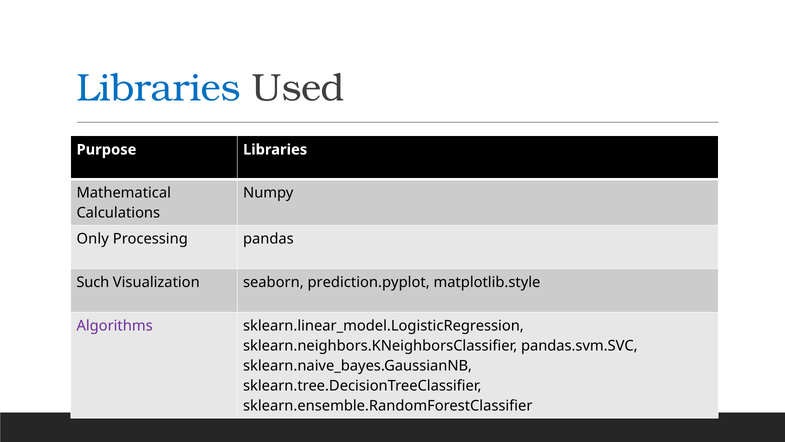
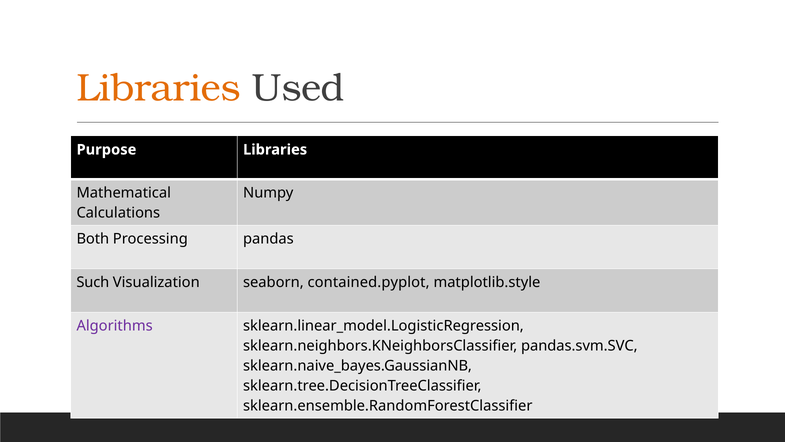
Libraries colour: blue -> orange (159, 88)
Only: Only -> Both (93, 239)
prediction.pyplot: prediction.pyplot -> contained.pyplot (369, 282)
